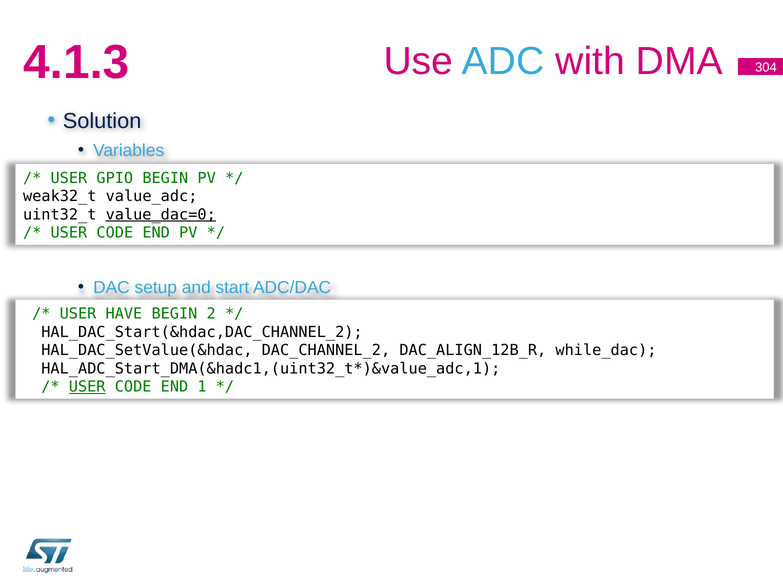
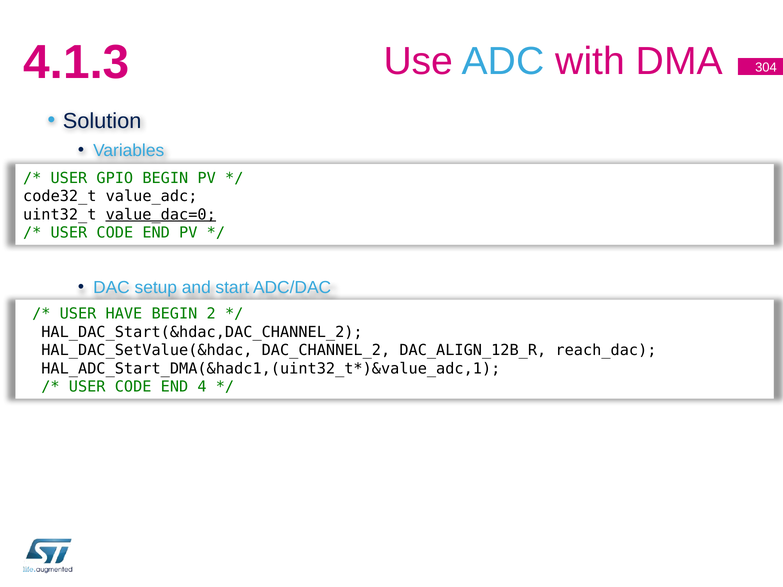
weak32_t: weak32_t -> code32_t (60, 196)
while_dac: while_dac -> reach_dac (606, 350)
USER underline: present -> none (87, 387)
1: 1 -> 4 (202, 387)
